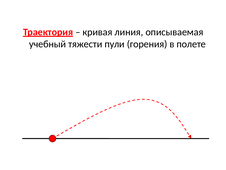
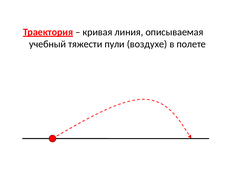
горения: горения -> воздухе (147, 44)
